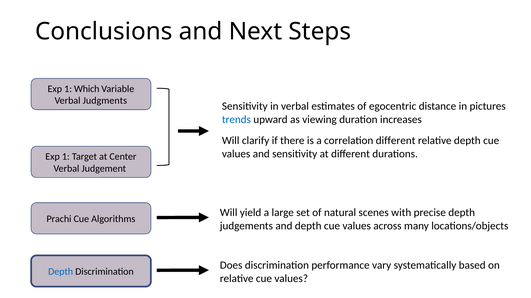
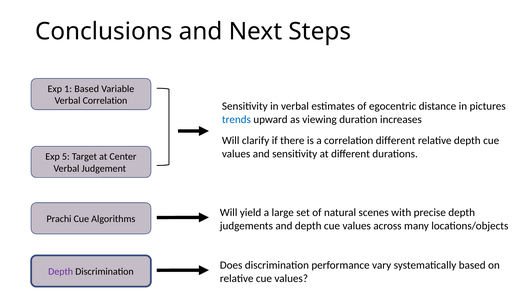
1 Which: Which -> Based (87, 89)
Verbal Judgments: Judgments -> Correlation (105, 101)
1: 1 -> 5 (66, 157)
Depth colour: blue -> purple (61, 272)
